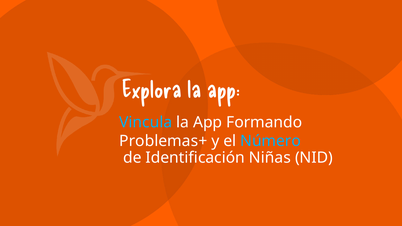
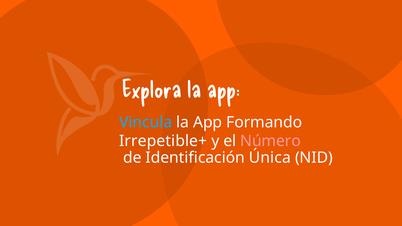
Problemas+: Problemas+ -> Irrepetible+ (163, 141)
Número colour: light blue -> pink (271, 141)
Niñas: Niñas -> Única (270, 158)
